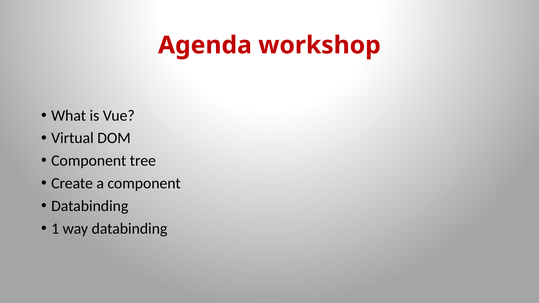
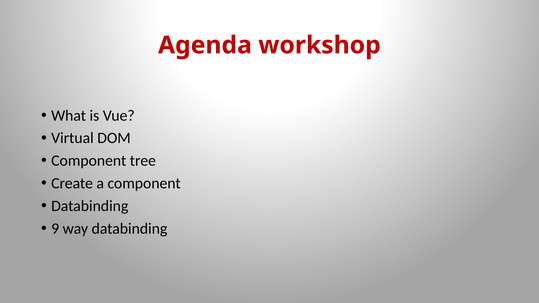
1: 1 -> 9 (55, 229)
